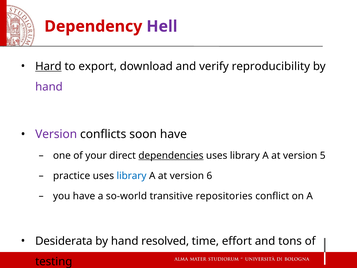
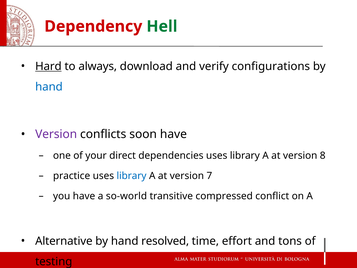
Hell colour: purple -> green (162, 26)
export: export -> always (98, 66)
reproducibility: reproducibility -> configurations (271, 66)
hand colour: purple -> blue (49, 87)
dependencies underline: present -> none (171, 155)
5: 5 -> 8 (323, 155)
6: 6 -> 7 (209, 176)
repositories: repositories -> compressed (224, 196)
Desiderata: Desiderata -> Alternative (64, 241)
